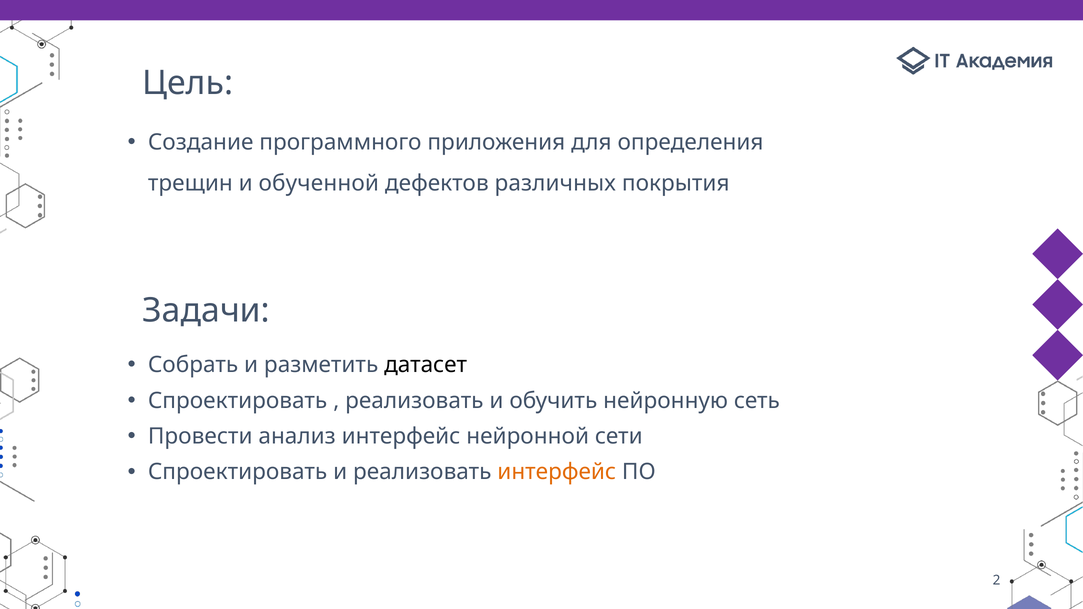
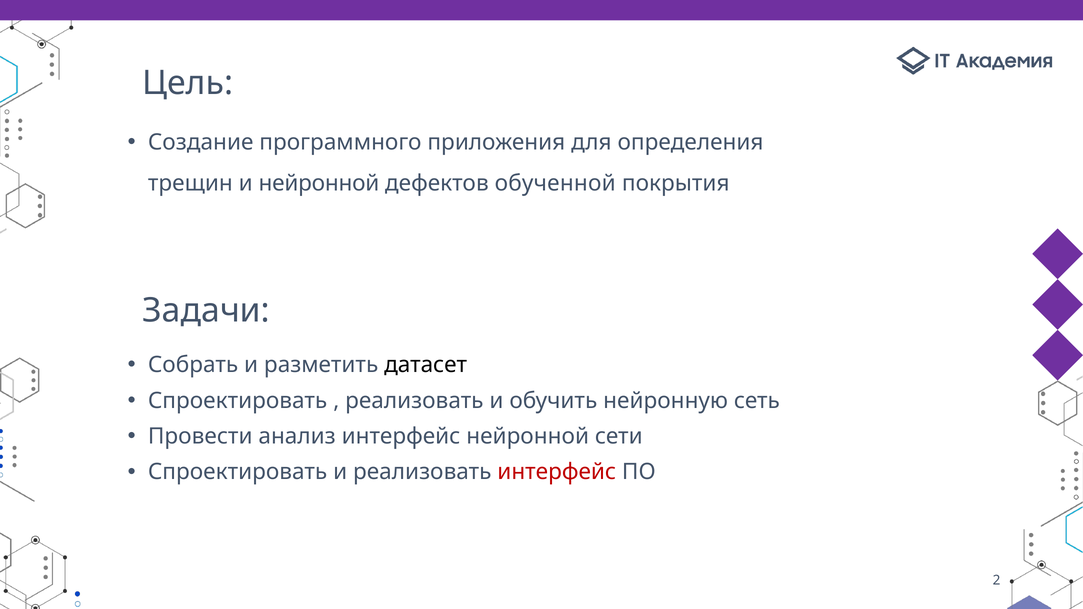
и обученной: обученной -> нейронной (319, 183)
различных: различных -> обученной (555, 183)
интерфейс colour: orange -> red (557, 472)
